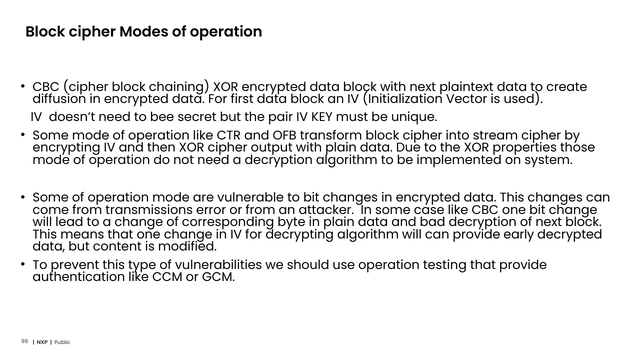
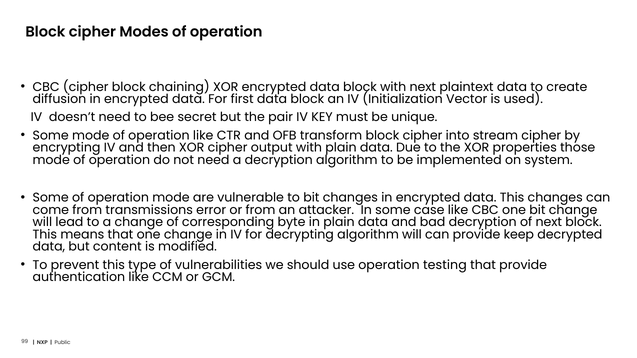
early: early -> keep (519, 235)
